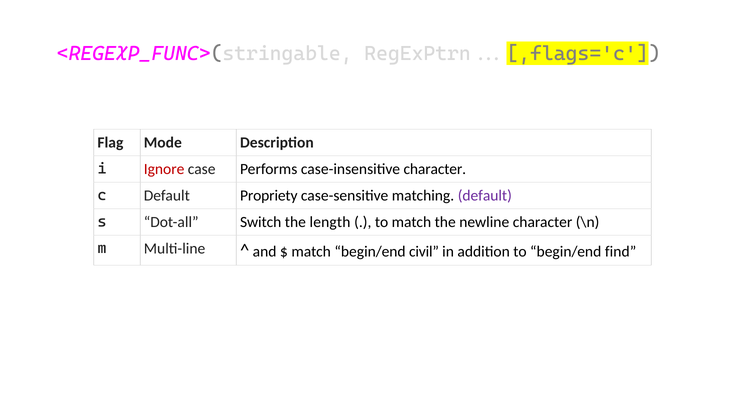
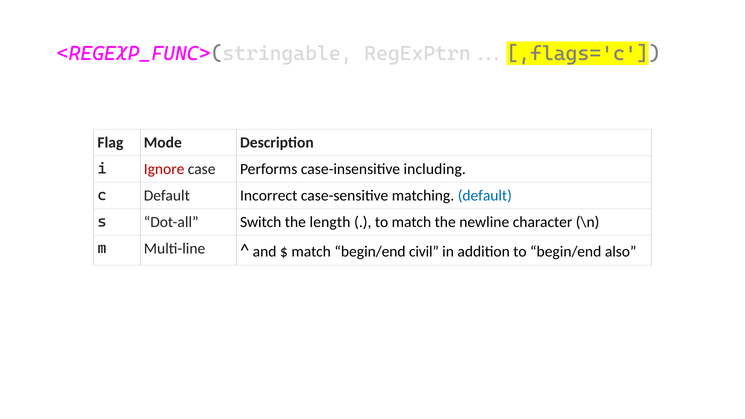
case-insensitive character: character -> including (435, 169)
Propriety: Propriety -> Incorrect (269, 196)
default colour: purple -> blue (485, 196)
find: find -> also (621, 251)
